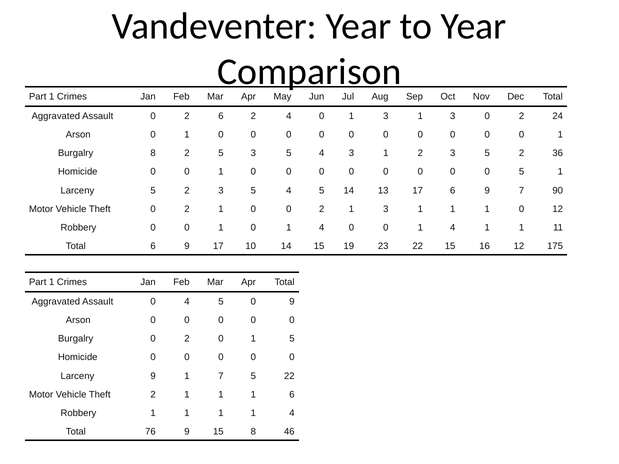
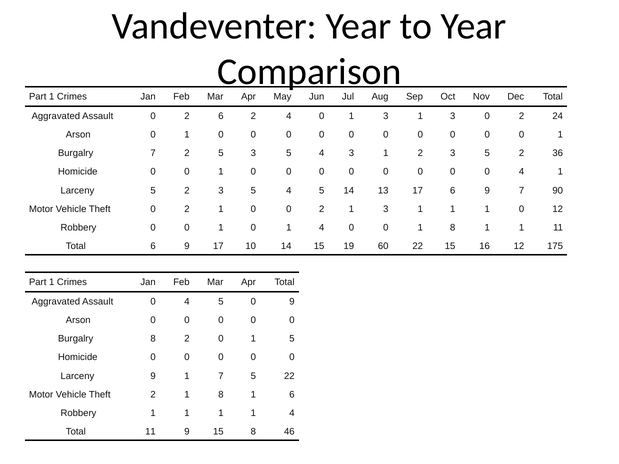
Burgalry 8: 8 -> 7 (153, 153)
0 0 5: 5 -> 4 (522, 172)
0 0 1 4: 4 -> 8 (453, 228)
23: 23 -> 60 (383, 246)
Burgalry 0: 0 -> 8 (153, 339)
2 1 1: 1 -> 8 (221, 395)
Total 76: 76 -> 11 (150, 432)
